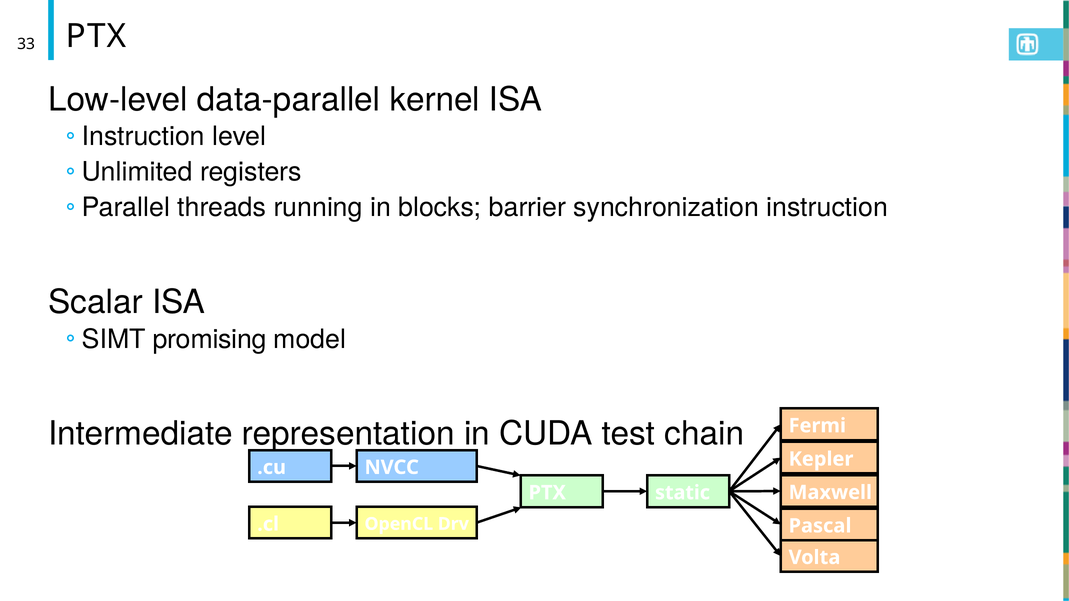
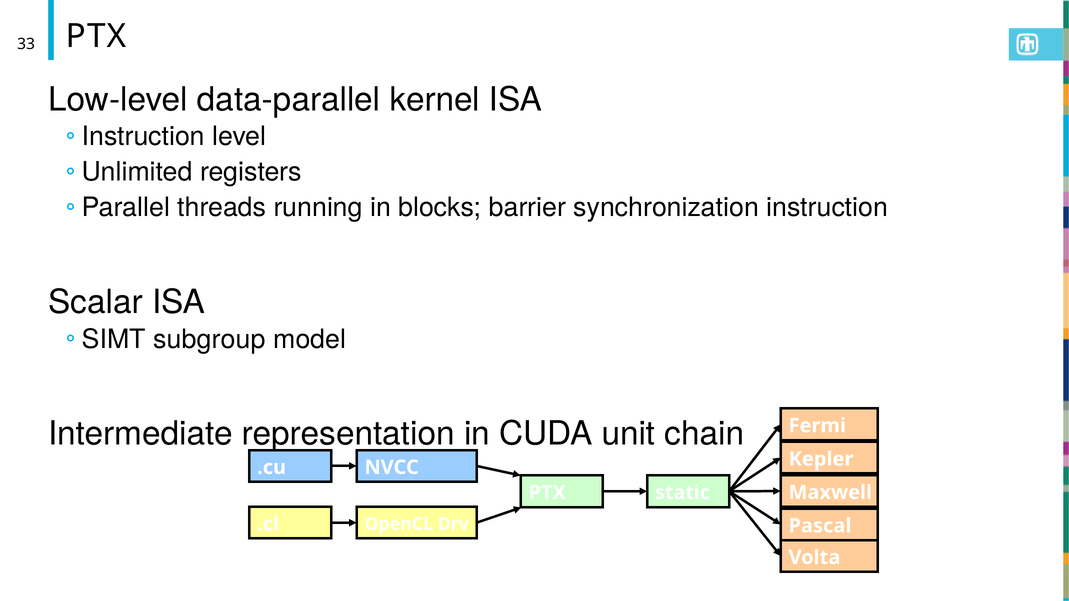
promising: promising -> subgroup (209, 339)
test: test -> unit (628, 434)
